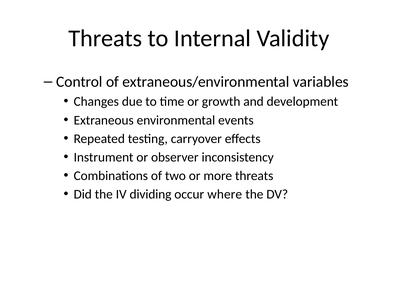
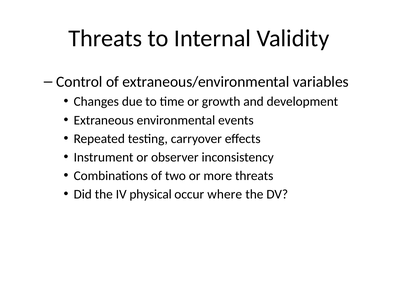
dividing: dividing -> physical (151, 195)
